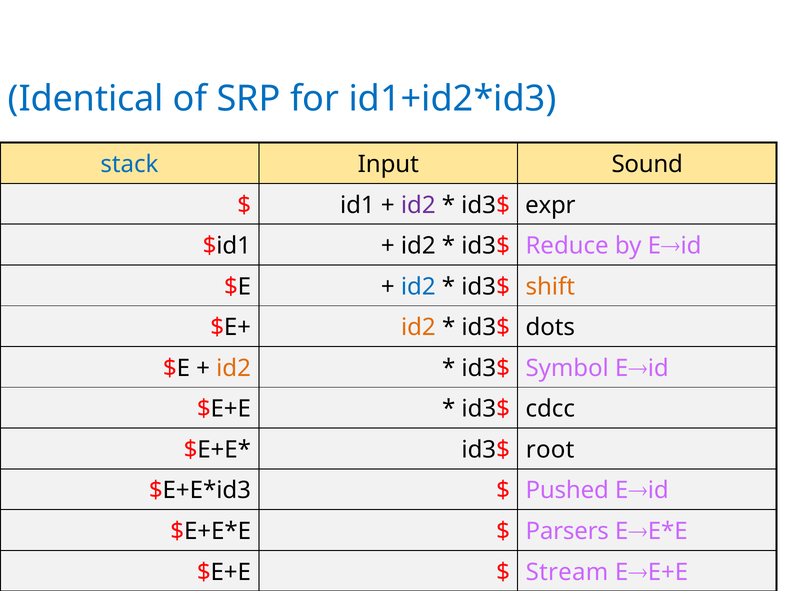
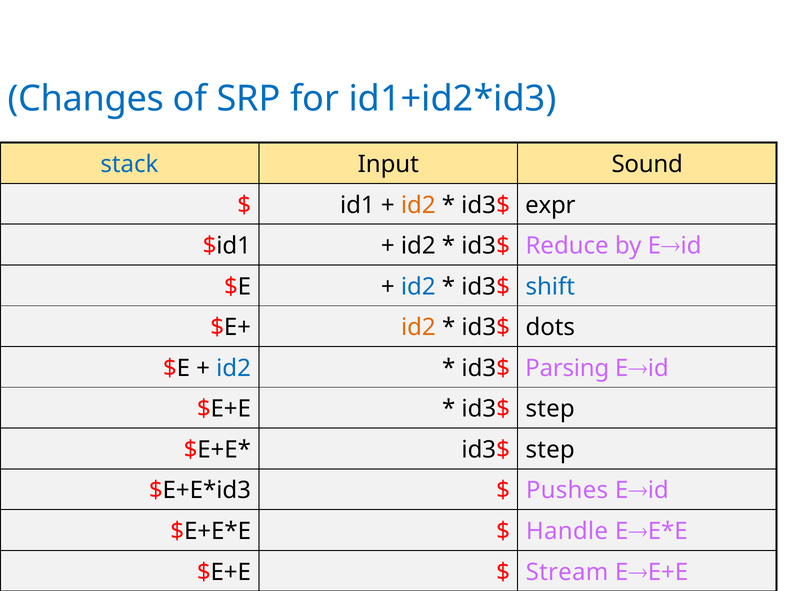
Identical: Identical -> Changes (86, 99)
id2 colour: purple -> orange (418, 205)
shift colour: orange -> blue (550, 287)
id2 colour: orange -> blue (234, 368)
Symbol: Symbol -> Parsing (567, 368)
cdcc: cdcc -> step (550, 409)
root: root -> step (550, 450)
Pushed: Pushed -> Pushes (567, 491)
Parsers: Parsers -> Handle (567, 531)
